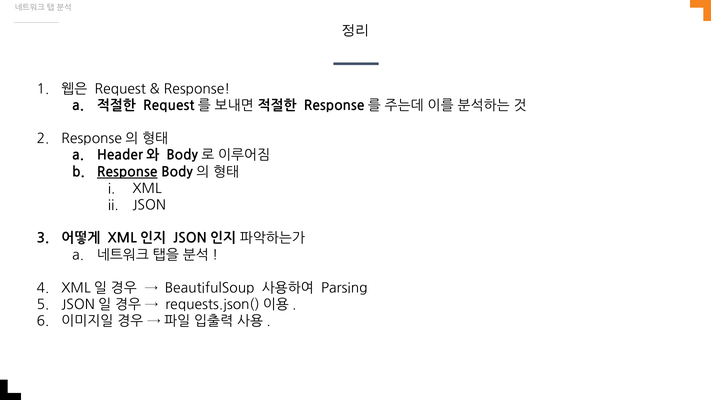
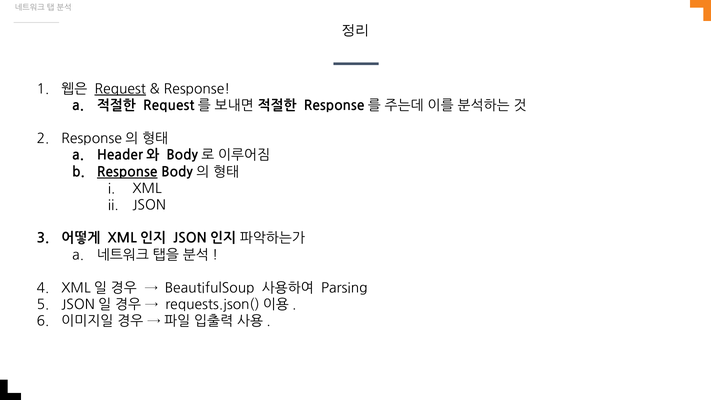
Request underline: none -> present (120, 89)
